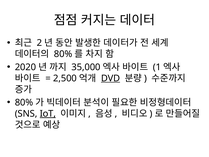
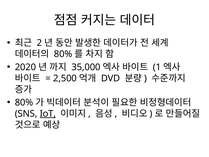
DVD underline: present -> none (111, 78)
